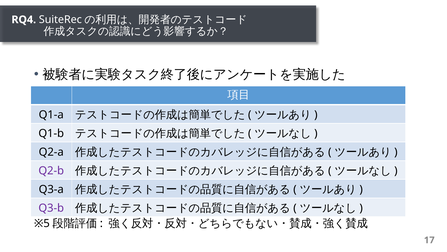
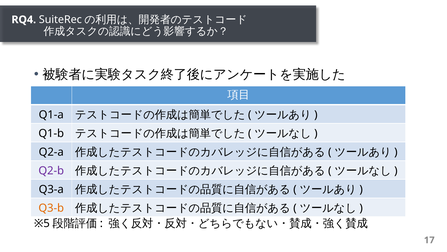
Q3-b colour: purple -> orange (51, 208)
